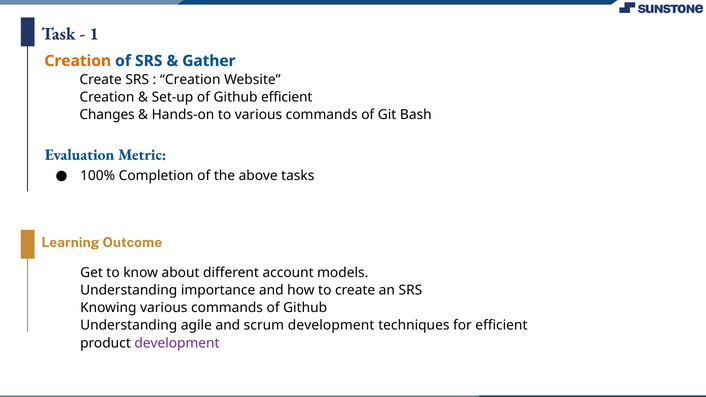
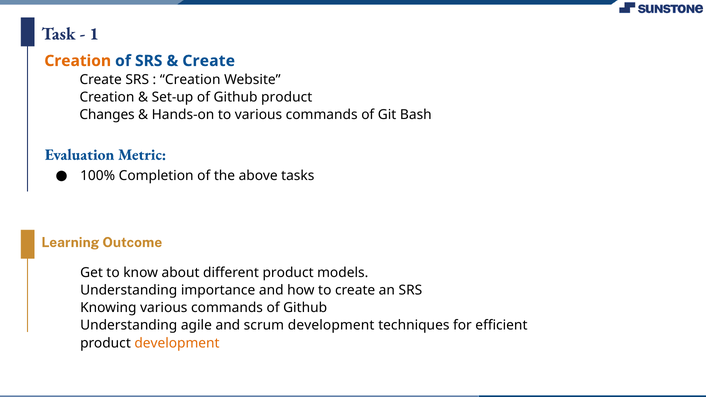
Gather: Gather -> Create (209, 61)
Github efficient: efficient -> product (287, 97)
different account: account -> product (288, 273)
development colour: purple -> orange (177, 343)
